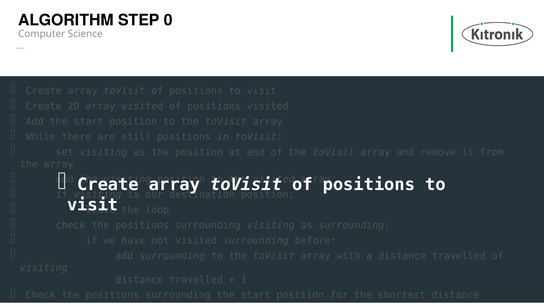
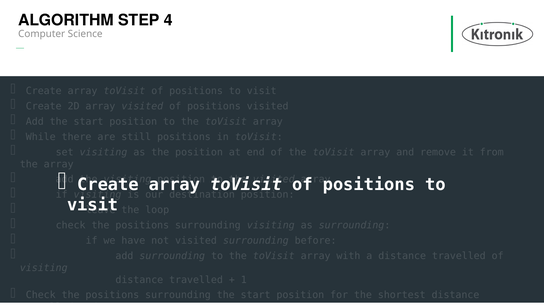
0: 0 -> 4 (168, 20)
